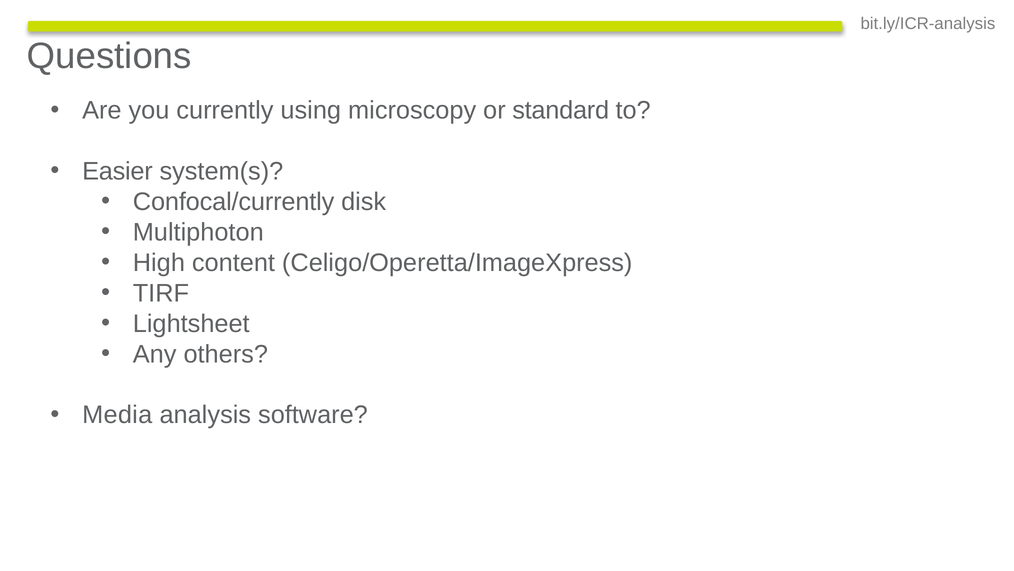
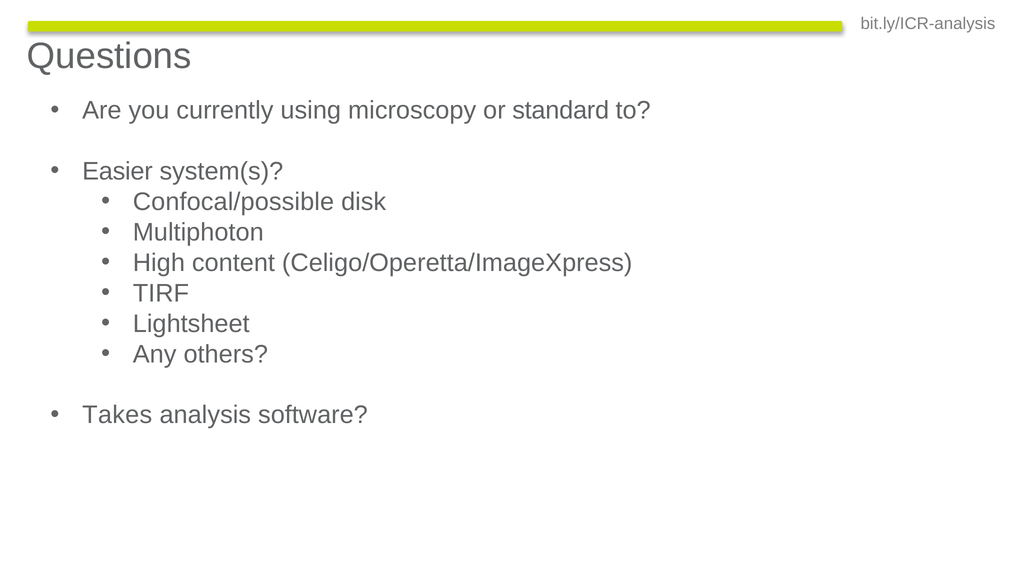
Confocal/currently: Confocal/currently -> Confocal/possible (233, 202)
Media: Media -> Takes (117, 415)
